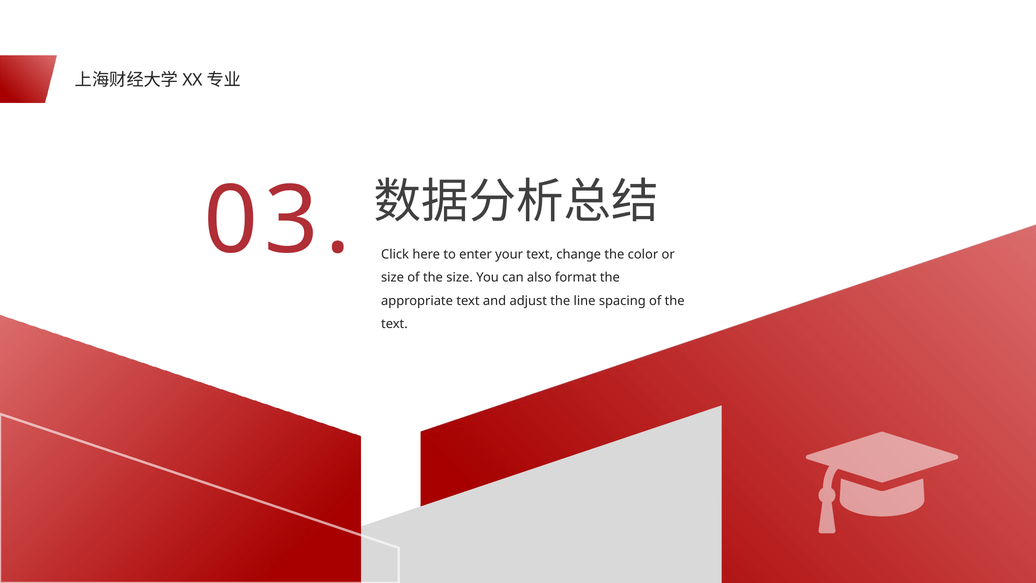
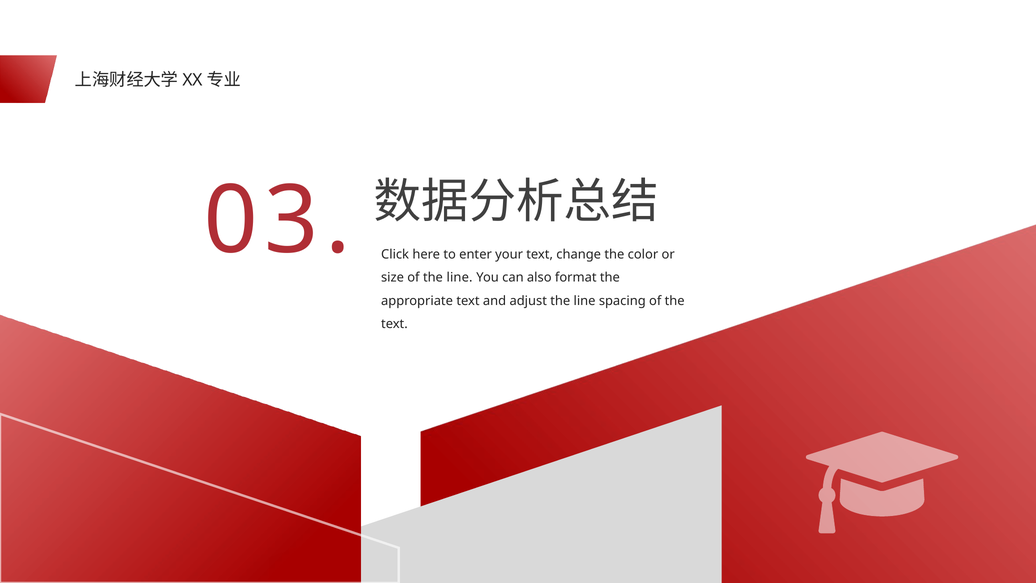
of the size: size -> line (460, 277)
